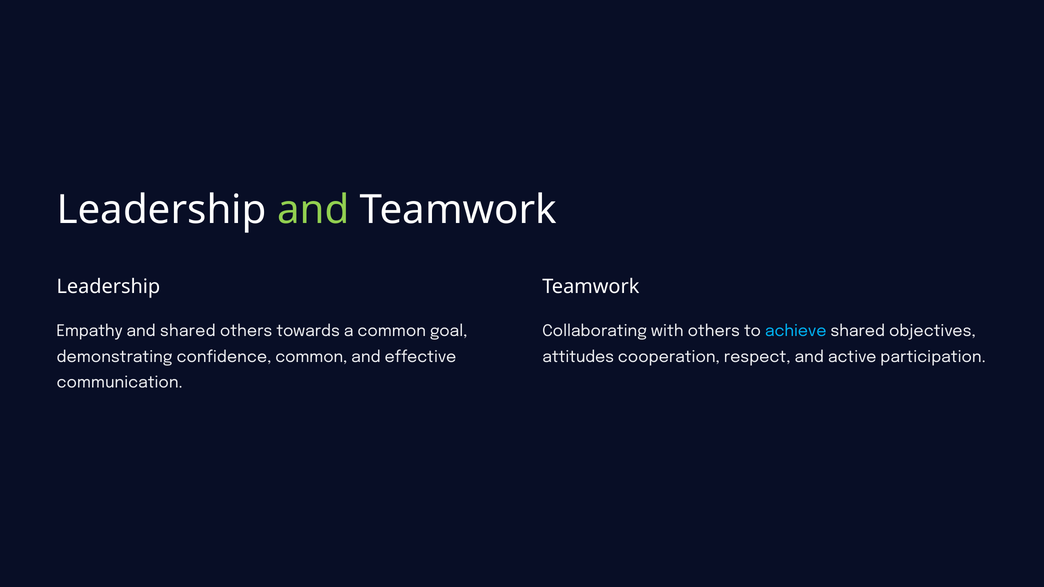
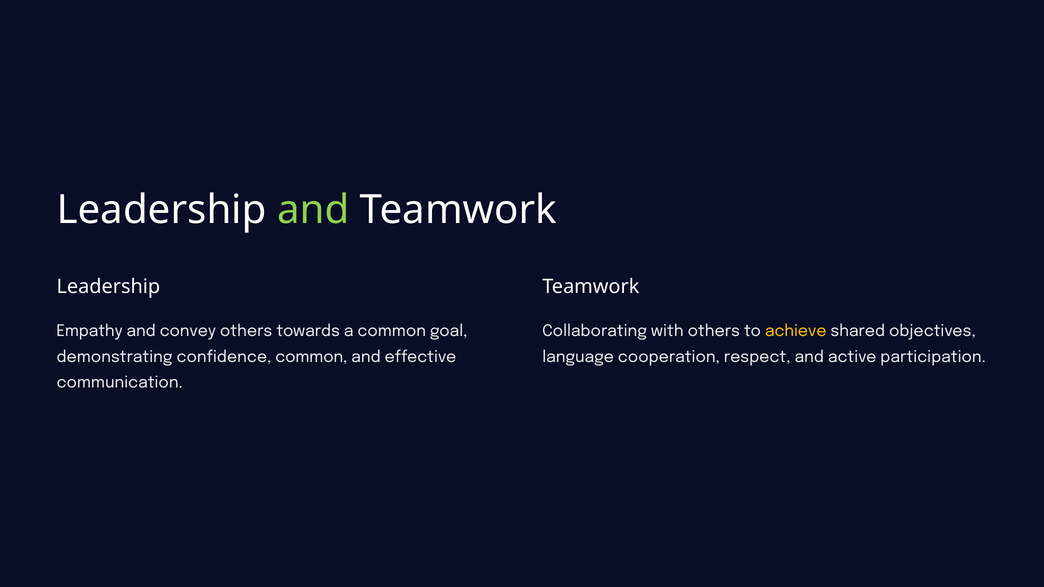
and shared: shared -> convey (188, 331)
achieve colour: light blue -> yellow (796, 331)
attitudes: attitudes -> language (578, 357)
